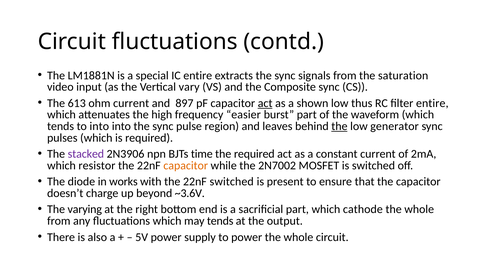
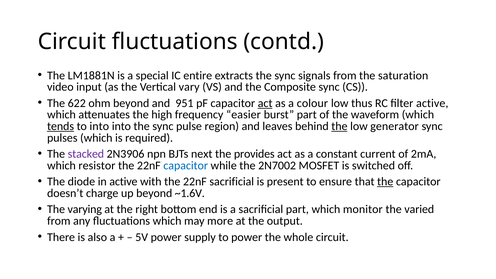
613: 613 -> 622 (77, 103)
ohm current: current -> beyond (131, 103)
897: 897 -> 951 (184, 103)
shown: shown -> colour (312, 103)
filter entire: entire -> active (432, 103)
tends underline: none -> present (61, 126)
time: time -> next (202, 154)
the required: required -> provides (254, 154)
capacitor colour: orange -> blue (186, 165)
in works: works -> active (123, 182)
22nF switched: switched -> sacrificial (232, 182)
the underline: none -> present (385, 182)
~3.6V: ~3.6V -> ~1.6V (190, 193)
cathode: cathode -> monitor (363, 209)
whole: whole -> varied (419, 209)
may tends: tends -> more (220, 221)
